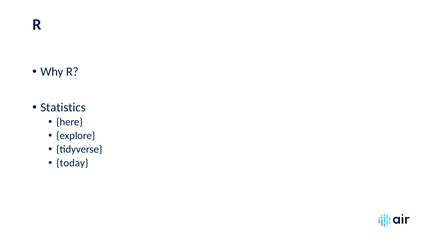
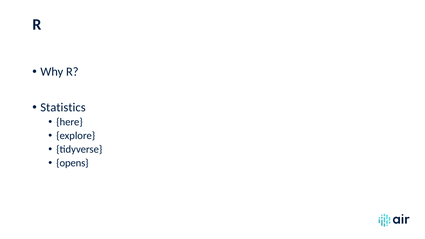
today: today -> opens (72, 163)
